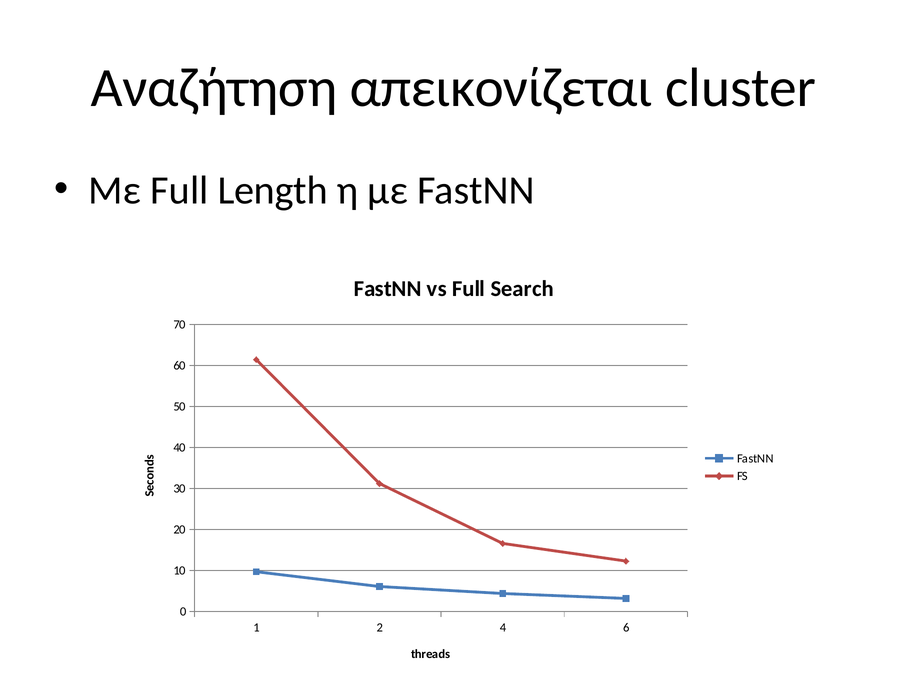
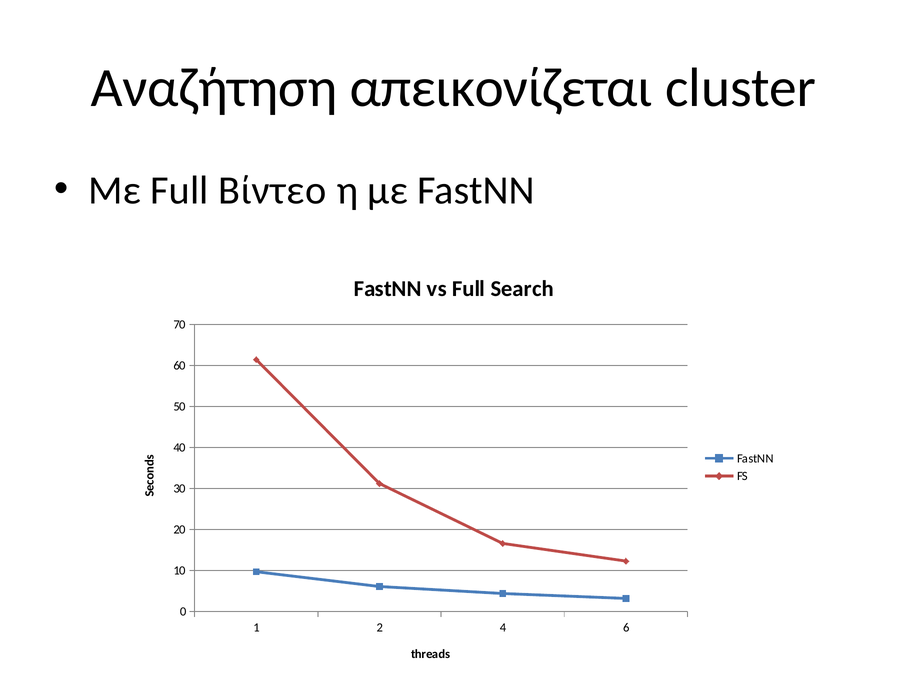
Length: Length -> Βίντεο (272, 190)
